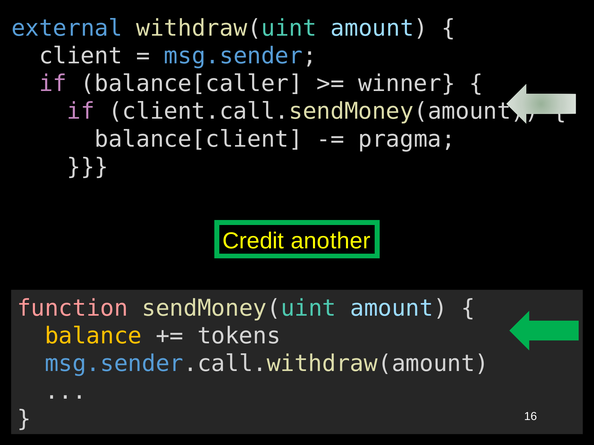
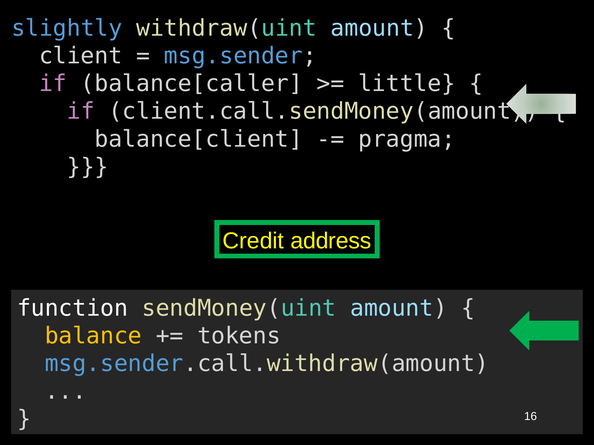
external: external -> slightly (67, 28)
winner: winner -> little (407, 84)
another: another -> address (331, 241)
function colour: pink -> white (73, 309)
